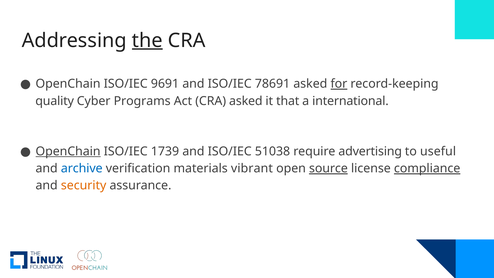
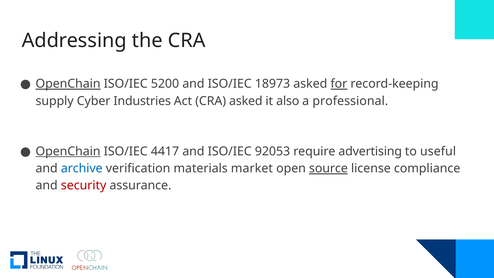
the underline: present -> none (147, 40)
OpenChain underline: none -> present (68, 84)
9691: 9691 -> 5200 (165, 84)
78691: 78691 -> 18973 (273, 84)
quality: quality -> supply (55, 101)
Programs: Programs -> Industries (142, 101)
that: that -> also (288, 101)
international: international -> professional (350, 101)
1739: 1739 -> 4417 (165, 151)
51038: 51038 -> 92053 (273, 151)
vibrant: vibrant -> market (252, 168)
compliance underline: present -> none (427, 168)
security colour: orange -> red (84, 185)
